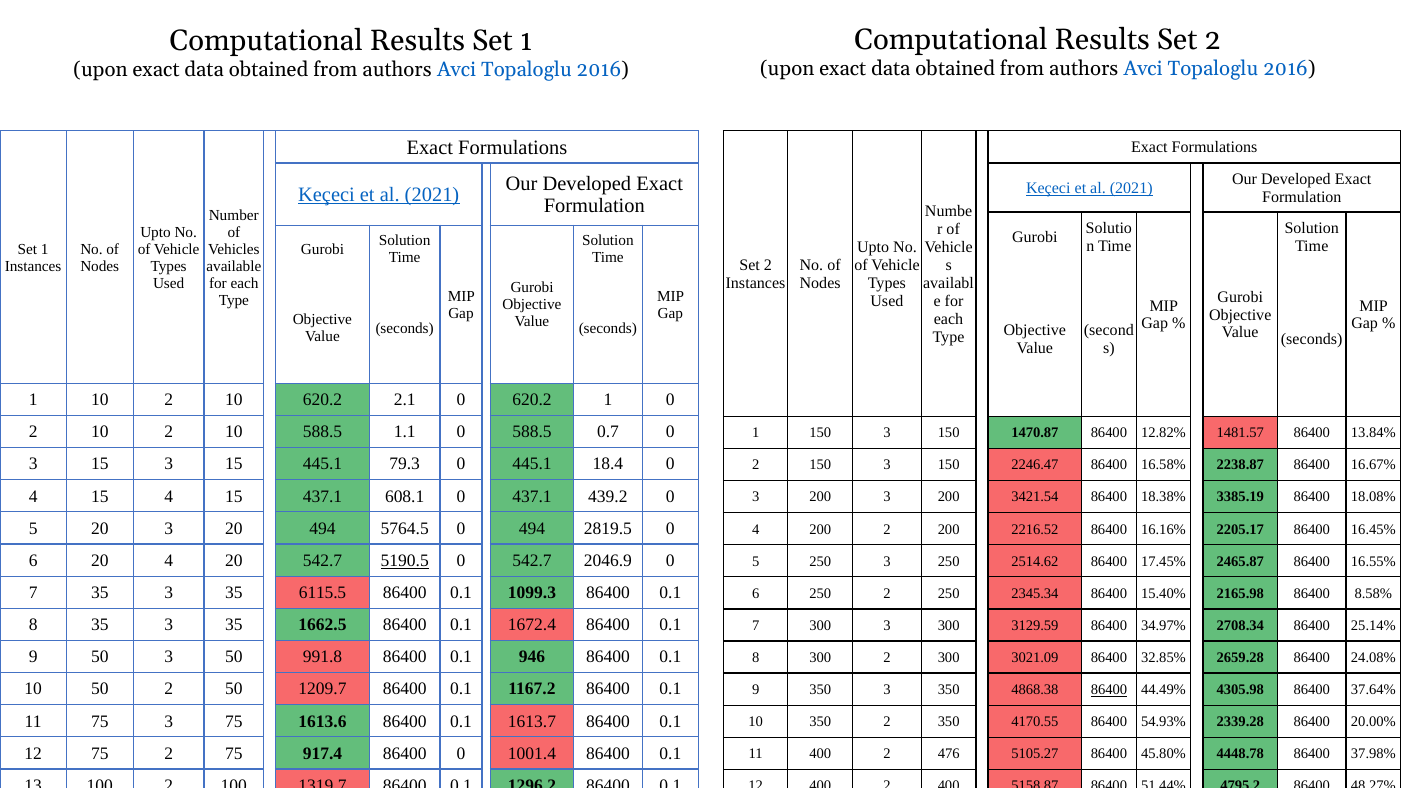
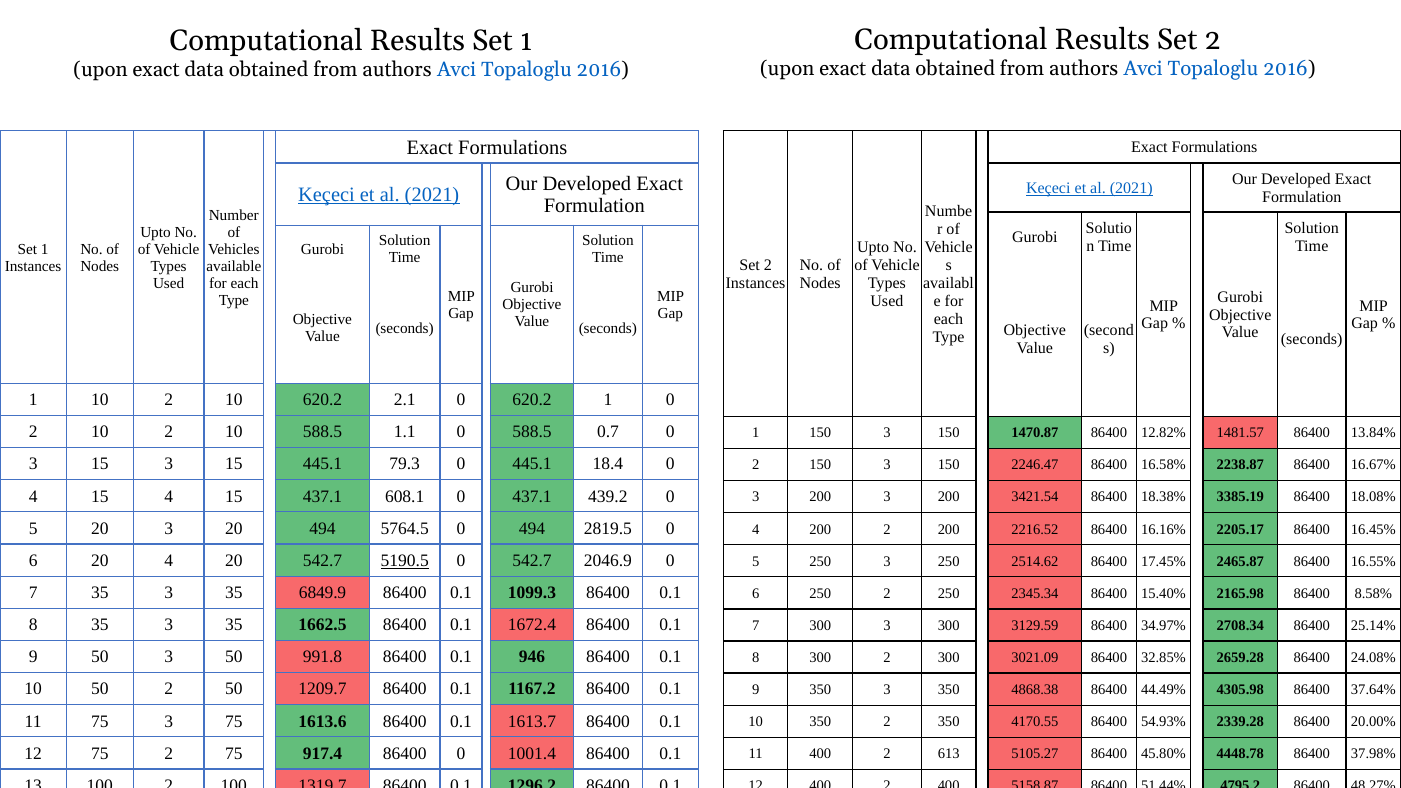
6115.5: 6115.5 -> 6849.9 (323, 593)
86400 underline: present -> none (1109, 690)
476: 476 -> 613 (949, 754)
